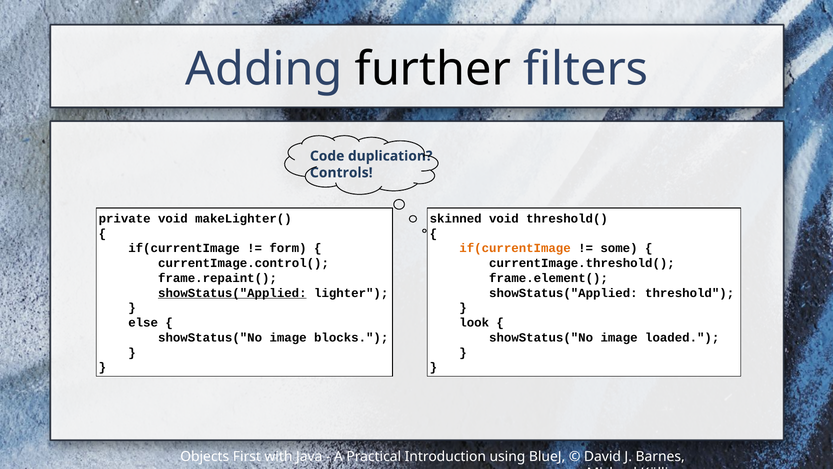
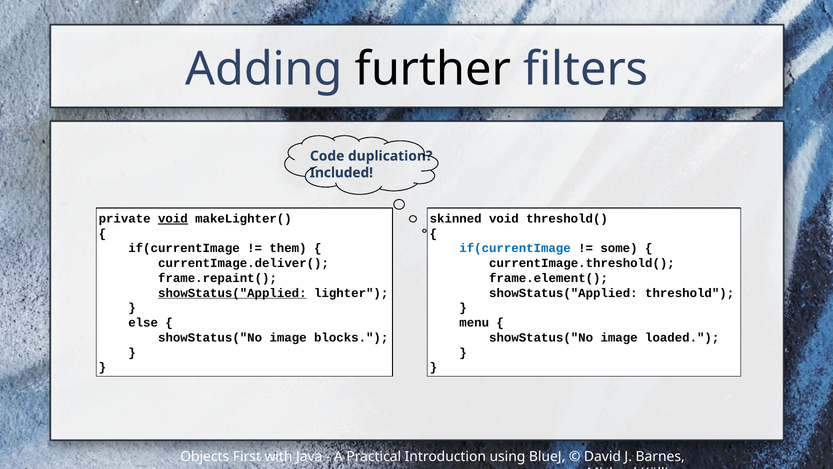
Controls: Controls -> Included (341, 173)
void underline: none -> present (173, 218)
form: form -> them (288, 248)
if(currentImage colour: orange -> blue (515, 248)
currentImage.control(: currentImage.control( -> currentImage.deliver( (244, 263)
look: look -> menu (474, 322)
